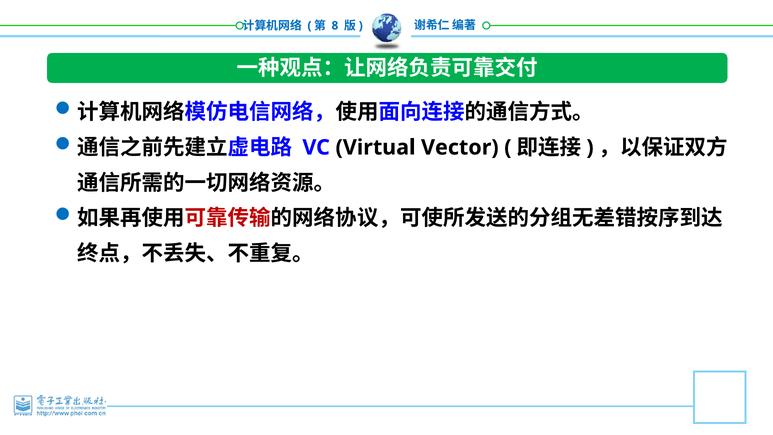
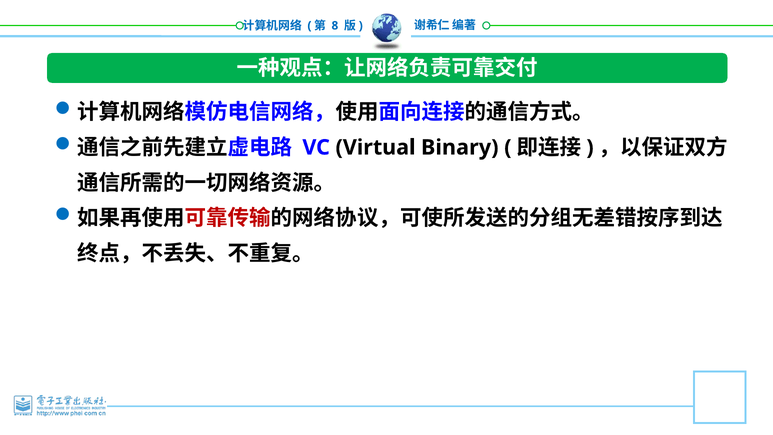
Vector: Vector -> Binary (460, 147)
